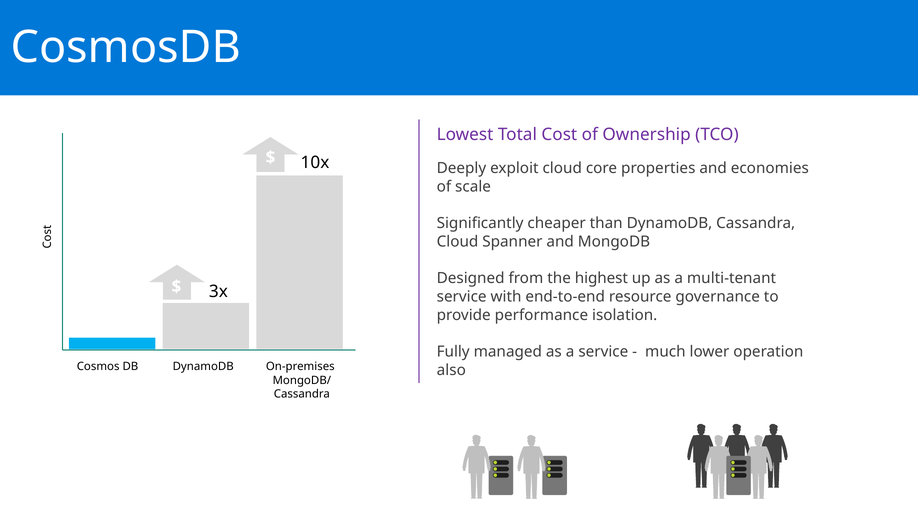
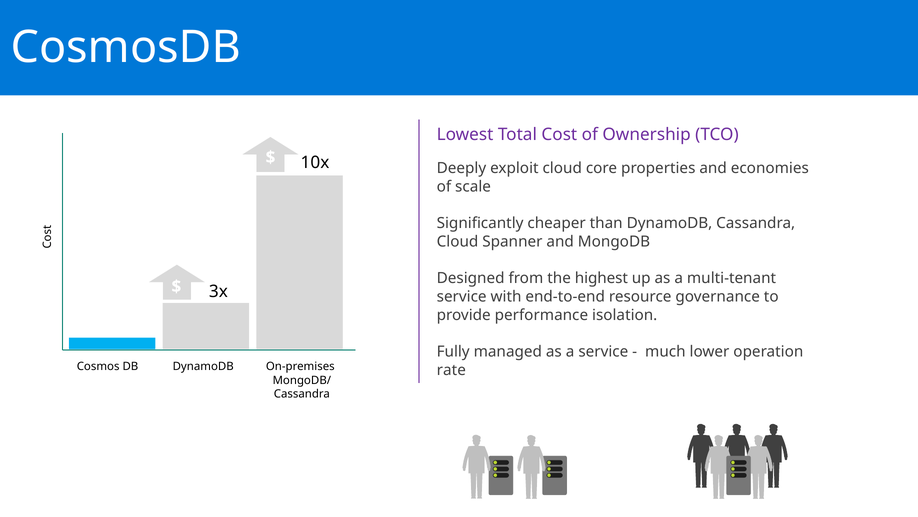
also: also -> rate (451, 370)
